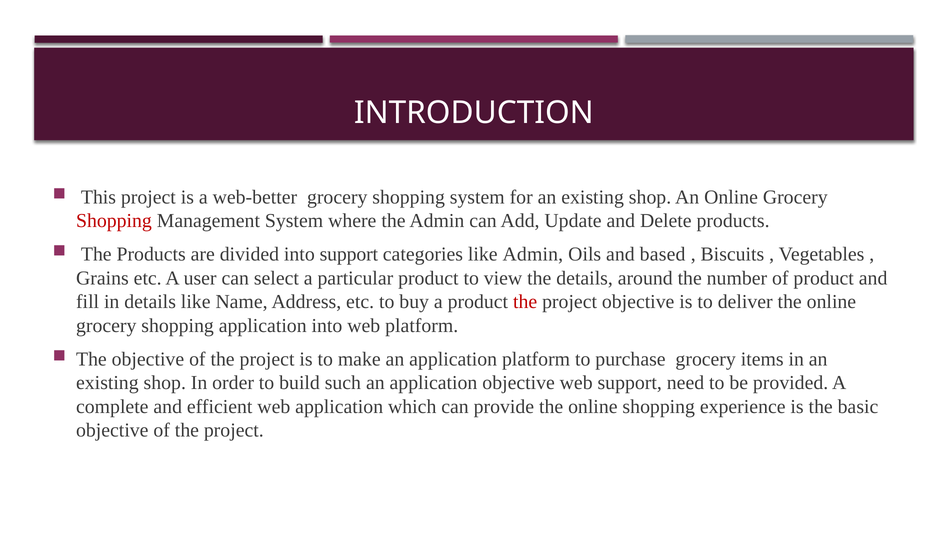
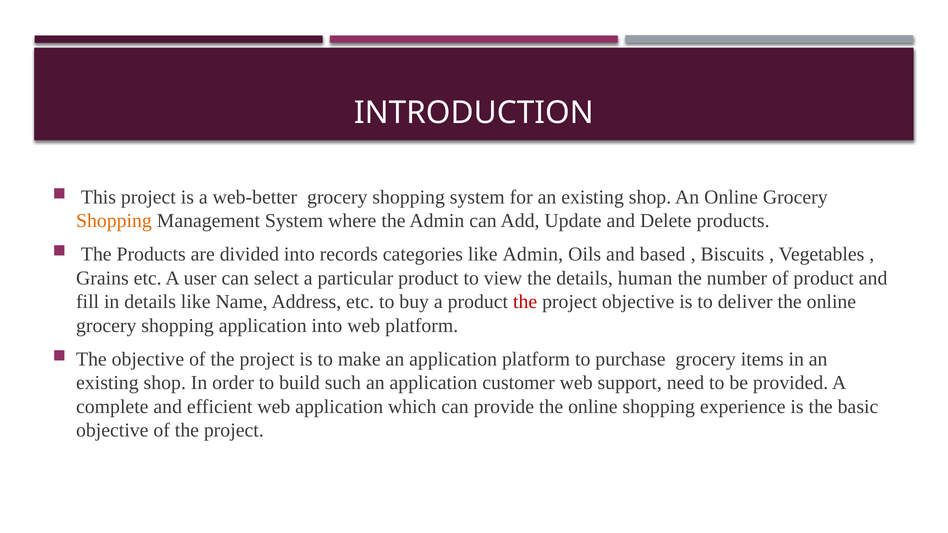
Shopping colour: red -> orange (114, 221)
into support: support -> records (349, 255)
around: around -> human (645, 278)
application objective: objective -> customer (519, 383)
